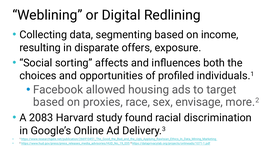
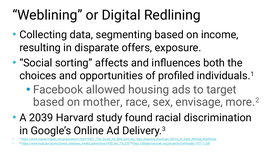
proxies: proxies -> mother (103, 102)
2083: 2083 -> 2039 (41, 117)
